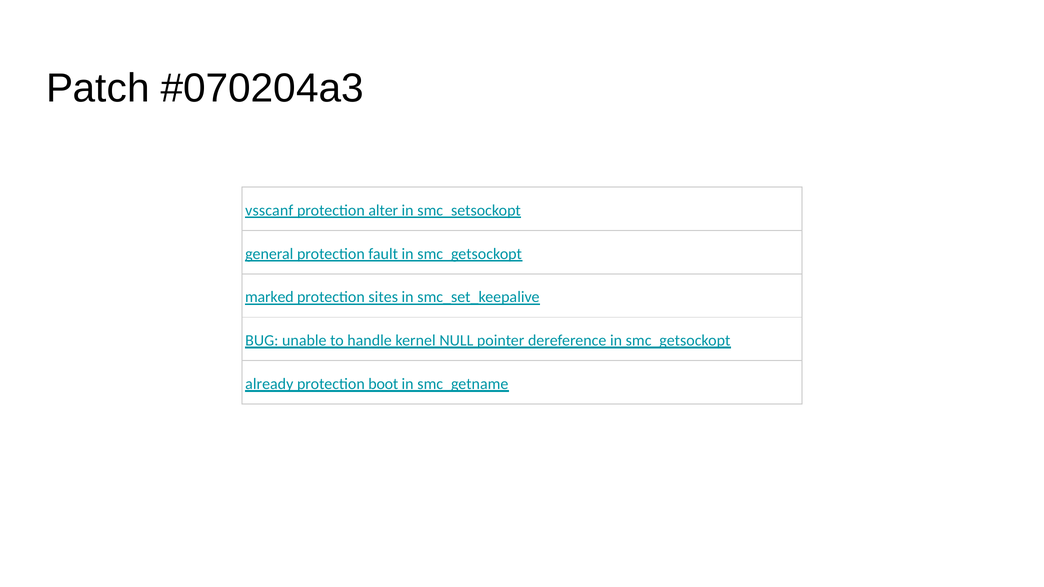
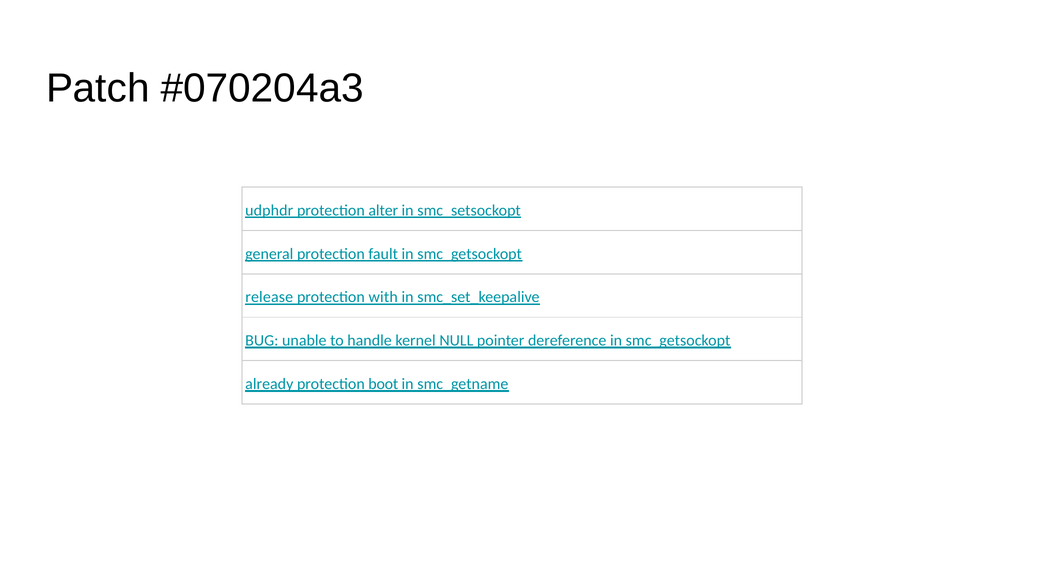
vsscanf: vsscanf -> udphdr (269, 210)
marked: marked -> release (269, 297)
sites: sites -> with (383, 297)
